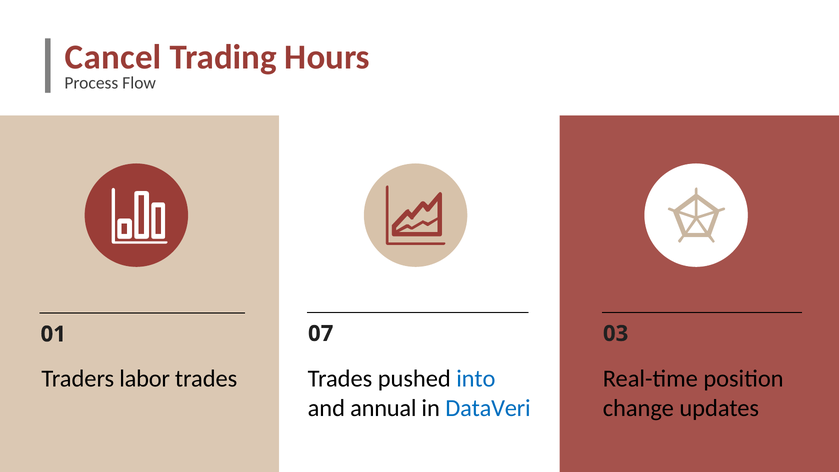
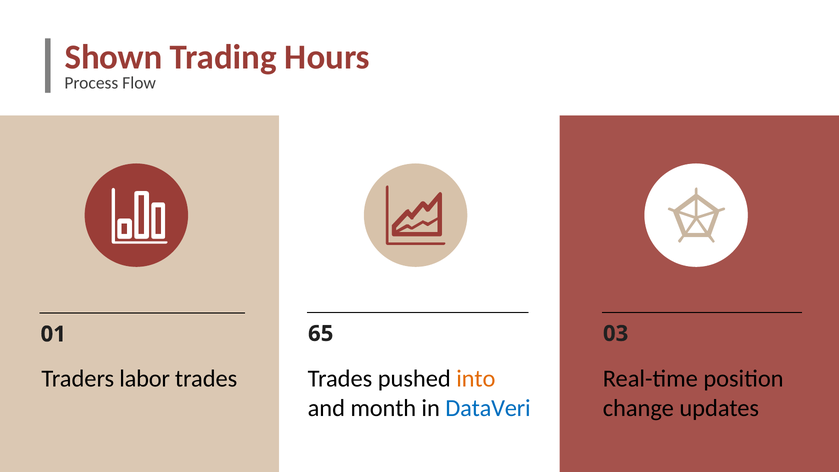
Cancel: Cancel -> Shown (114, 57)
07: 07 -> 65 (321, 334)
into colour: blue -> orange (476, 379)
annual: annual -> month (383, 408)
